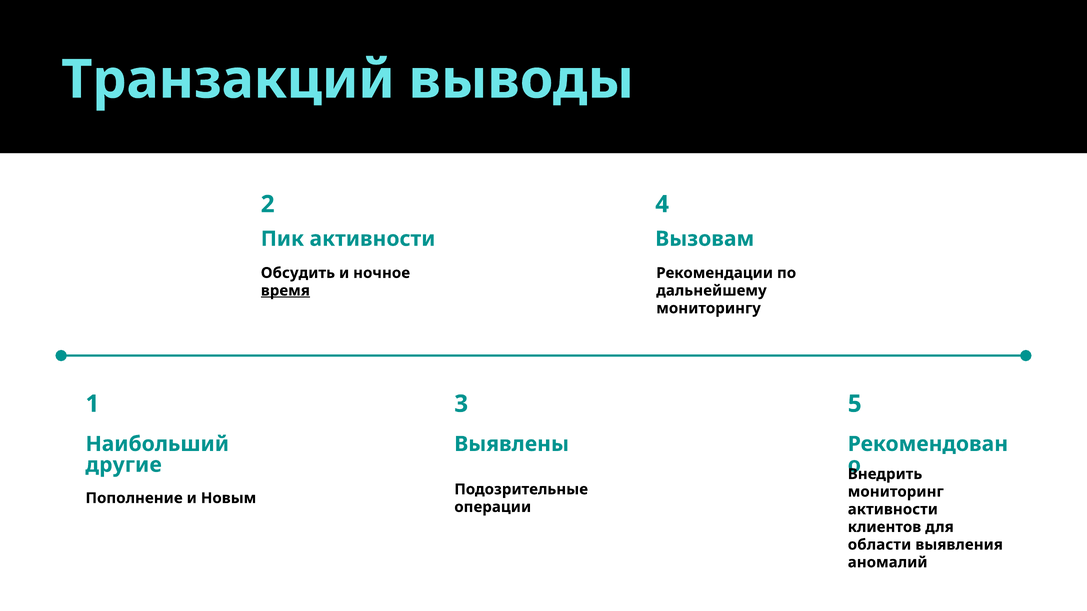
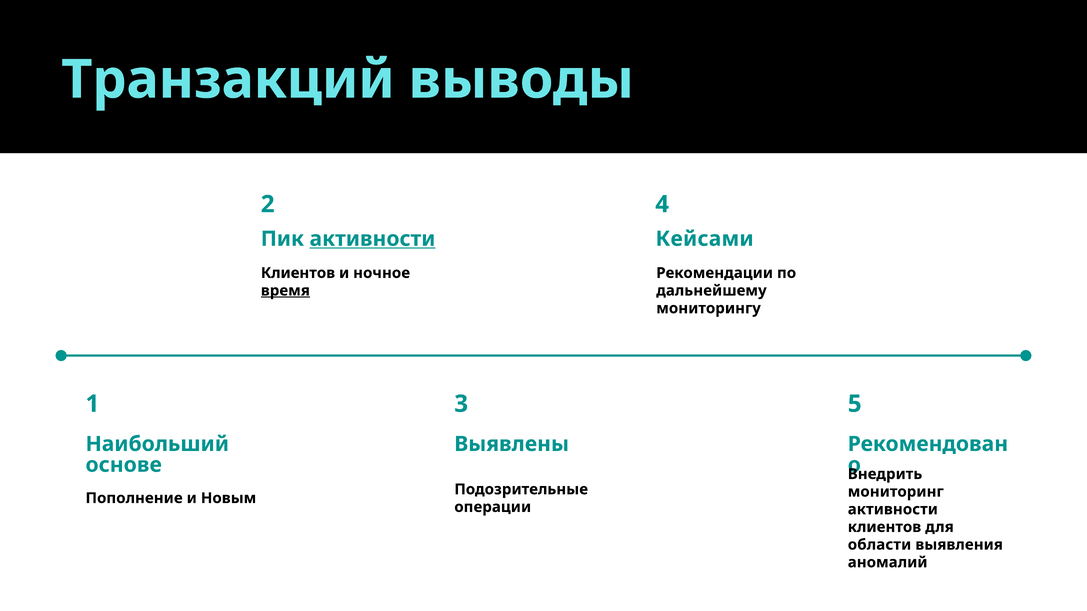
активности underline: none -> present (372, 239)
Вызовам: Вызовам -> Кейсами (705, 239)
Обсудить: Обсудить -> Клиентов (298, 273)
другие: другие -> основе (124, 465)
